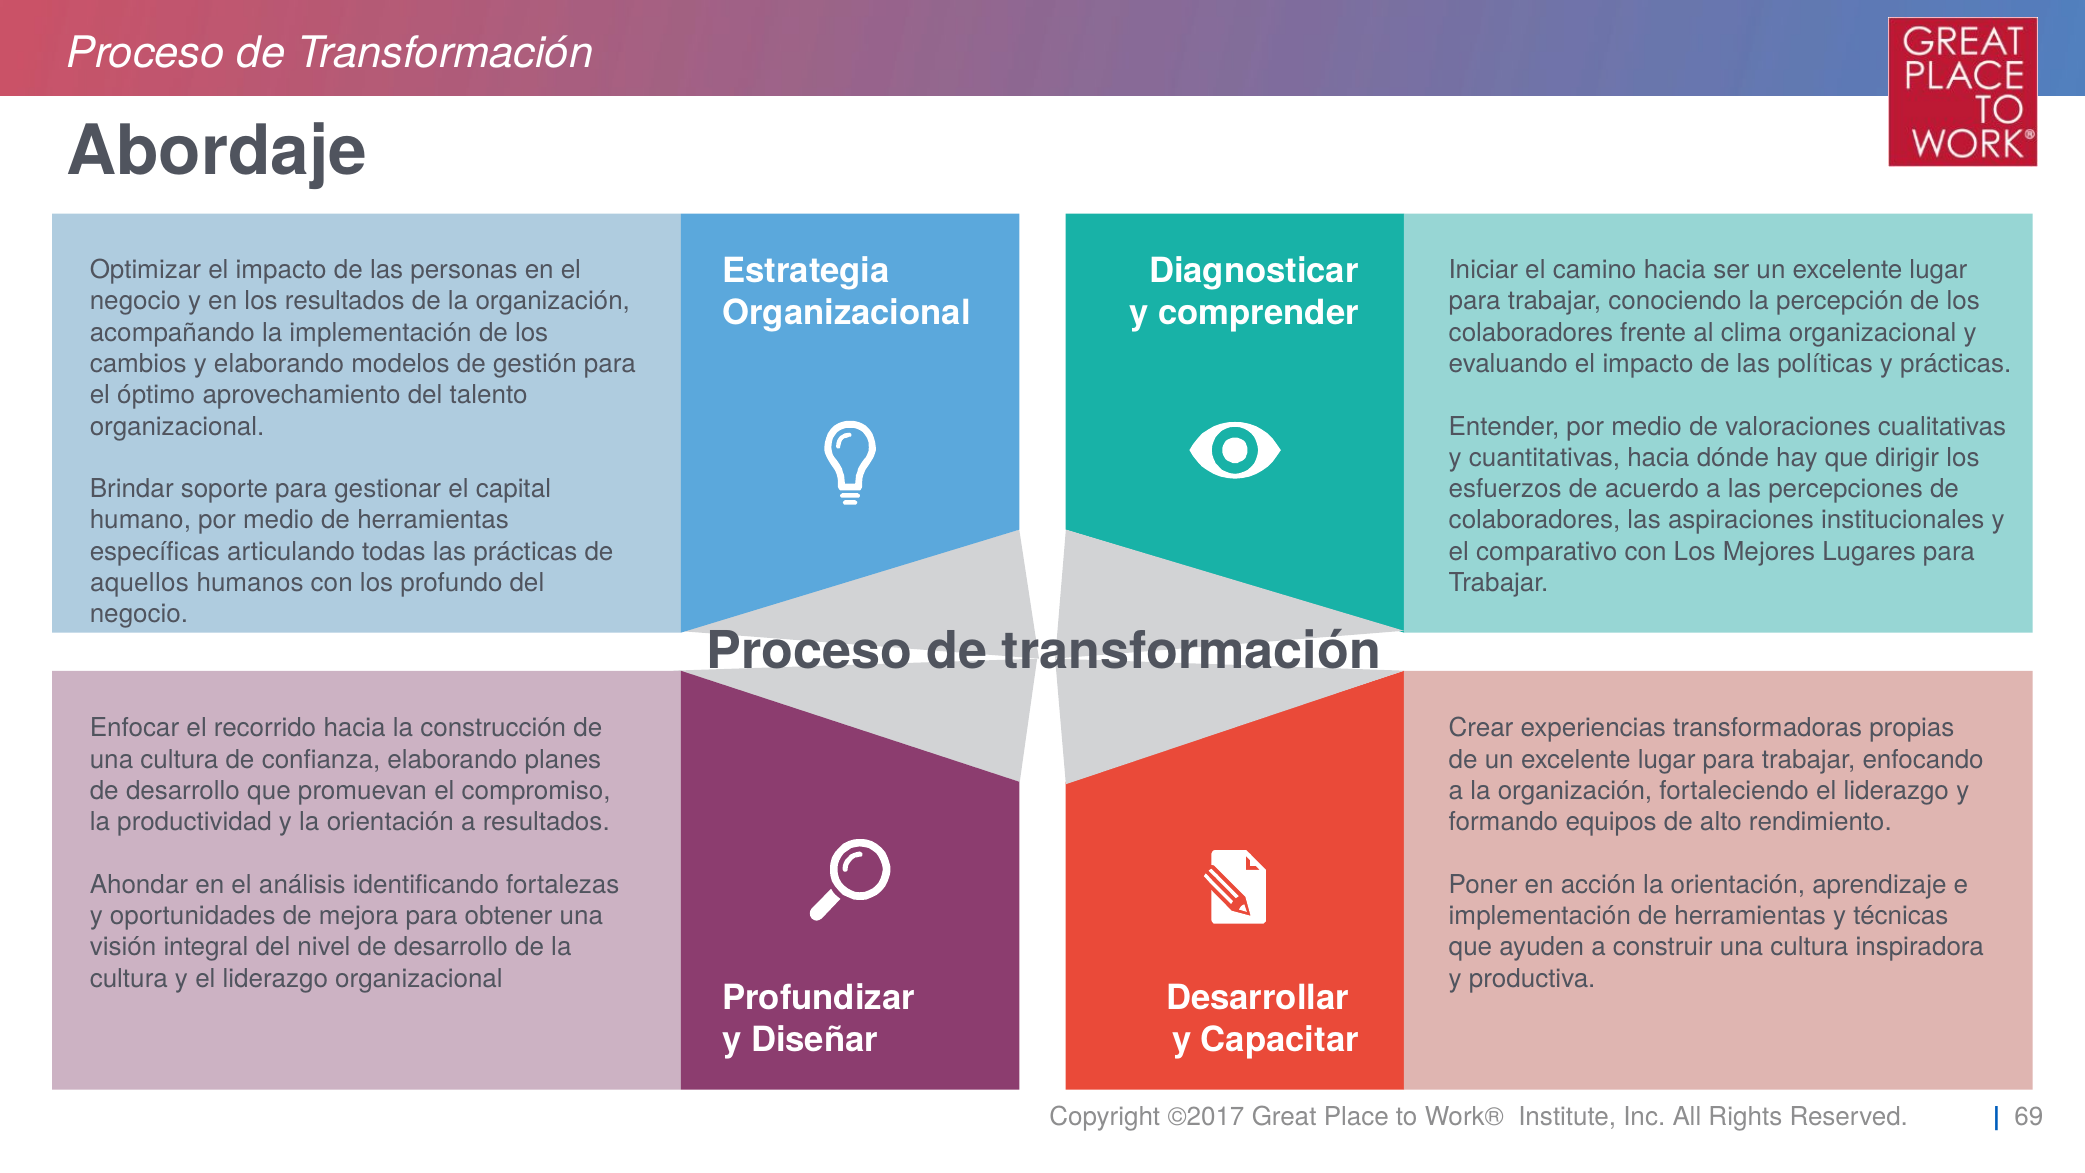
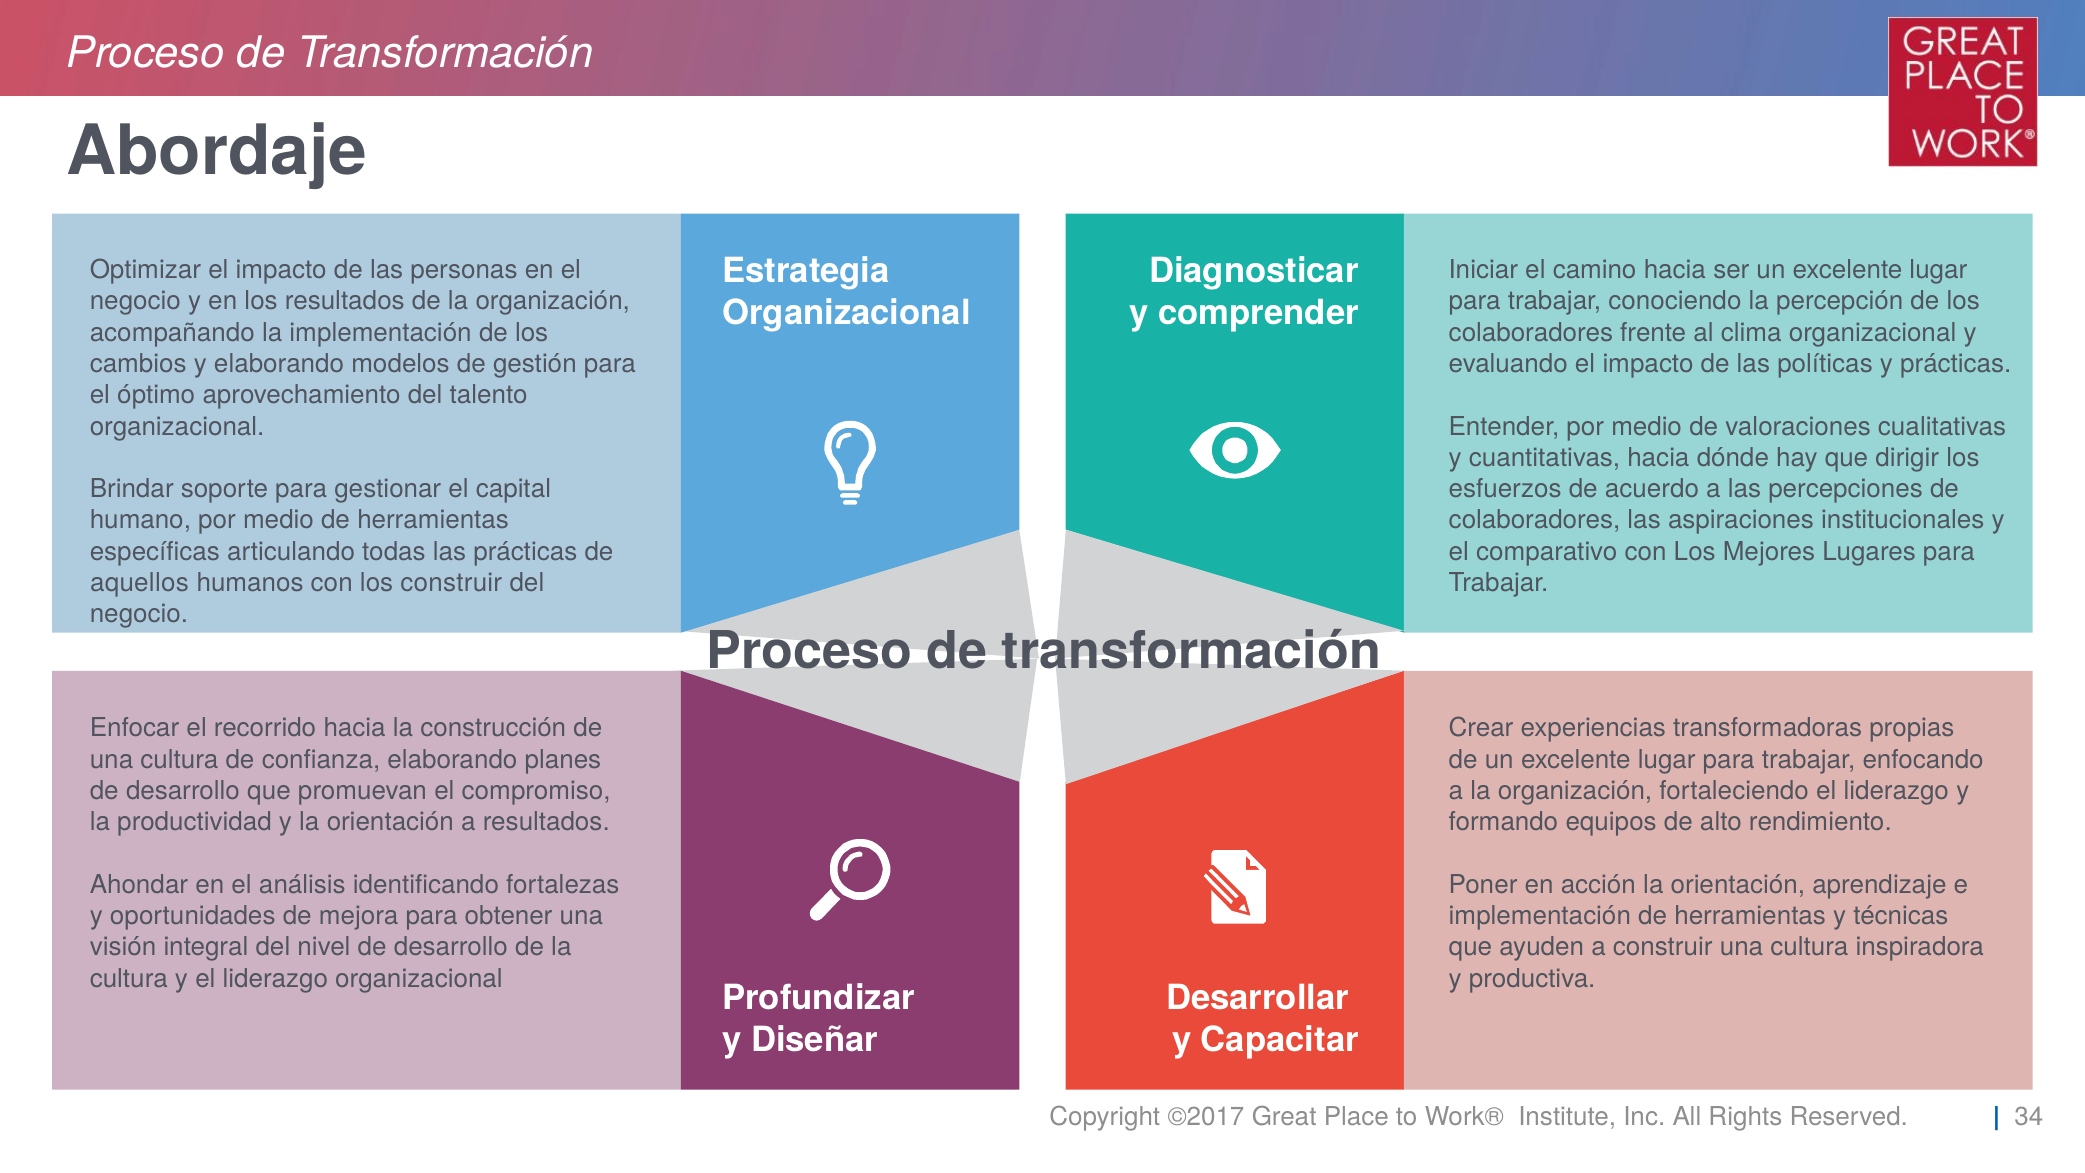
los profundo: profundo -> construir (451, 583)
69: 69 -> 34 (2029, 1117)
